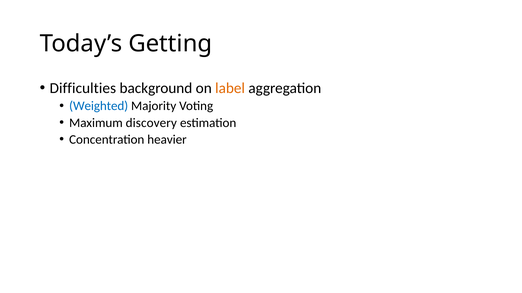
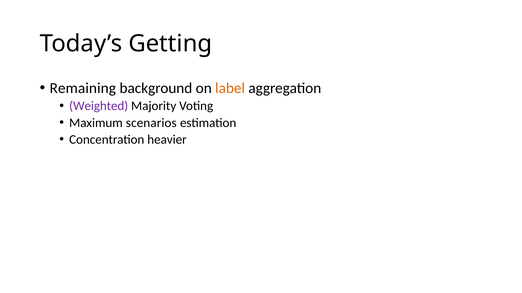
Difficulties: Difficulties -> Remaining (83, 88)
Weighted colour: blue -> purple (99, 106)
discovery: discovery -> scenarios (151, 123)
